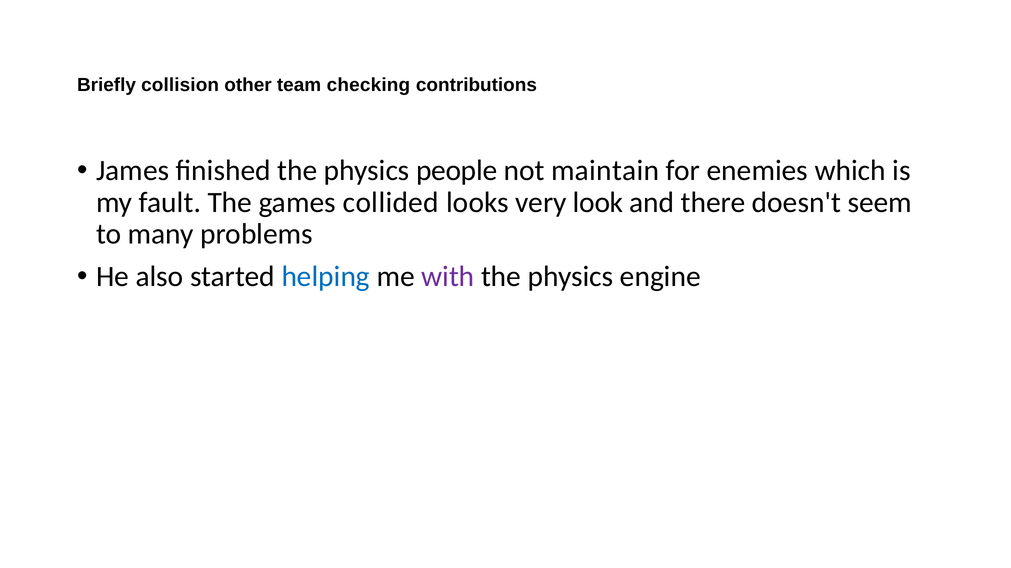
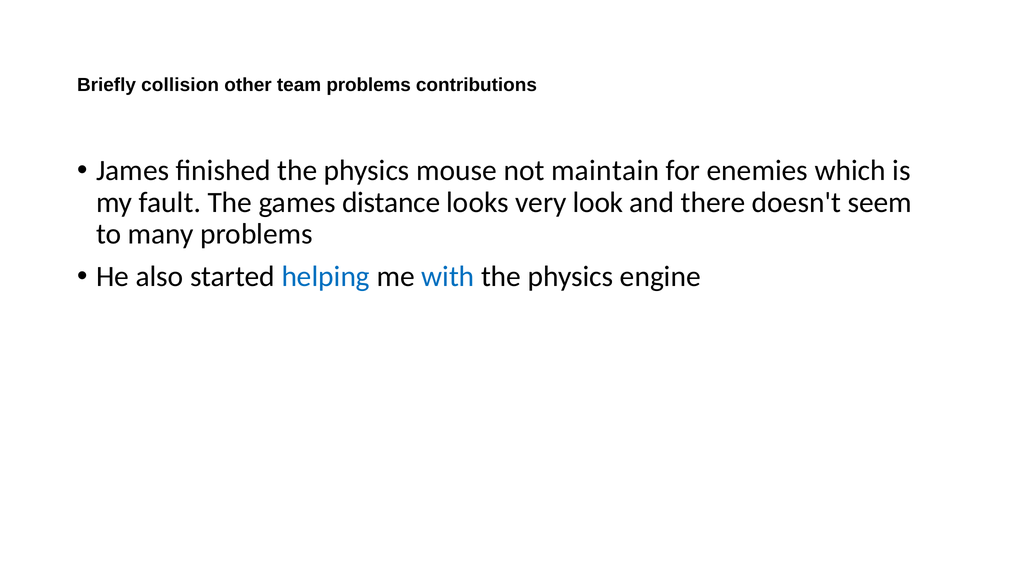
team checking: checking -> problems (369, 85)
people: people -> mouse (457, 171)
collided: collided -> distance (391, 203)
with colour: purple -> blue (448, 277)
